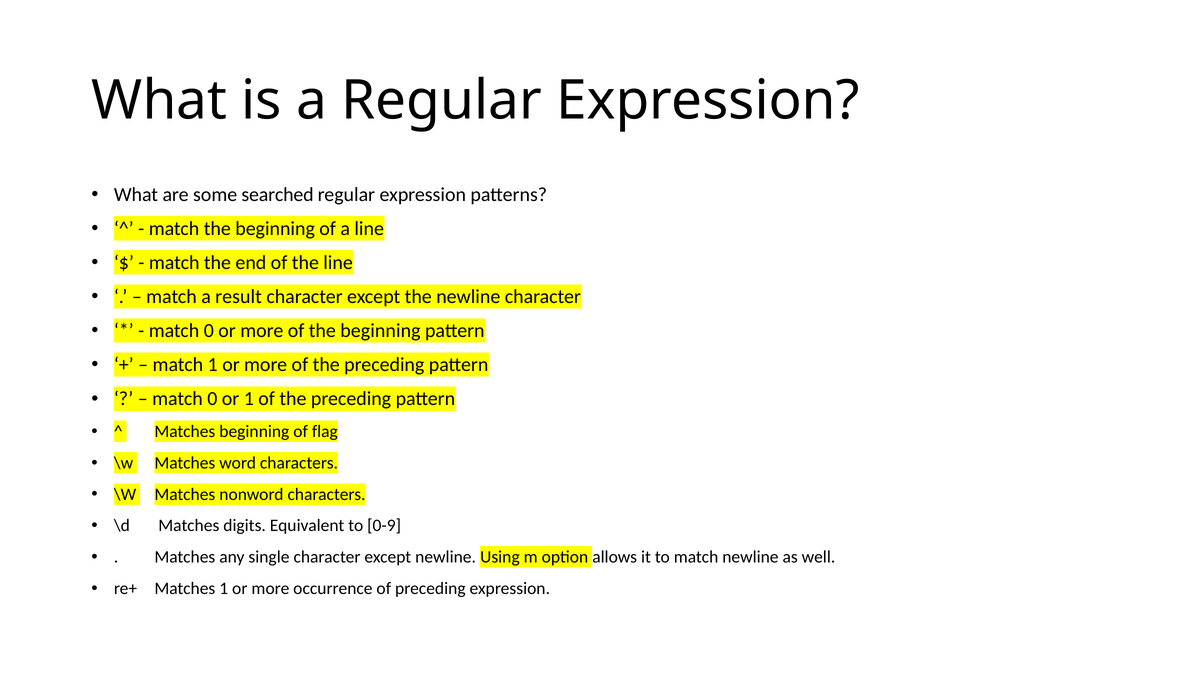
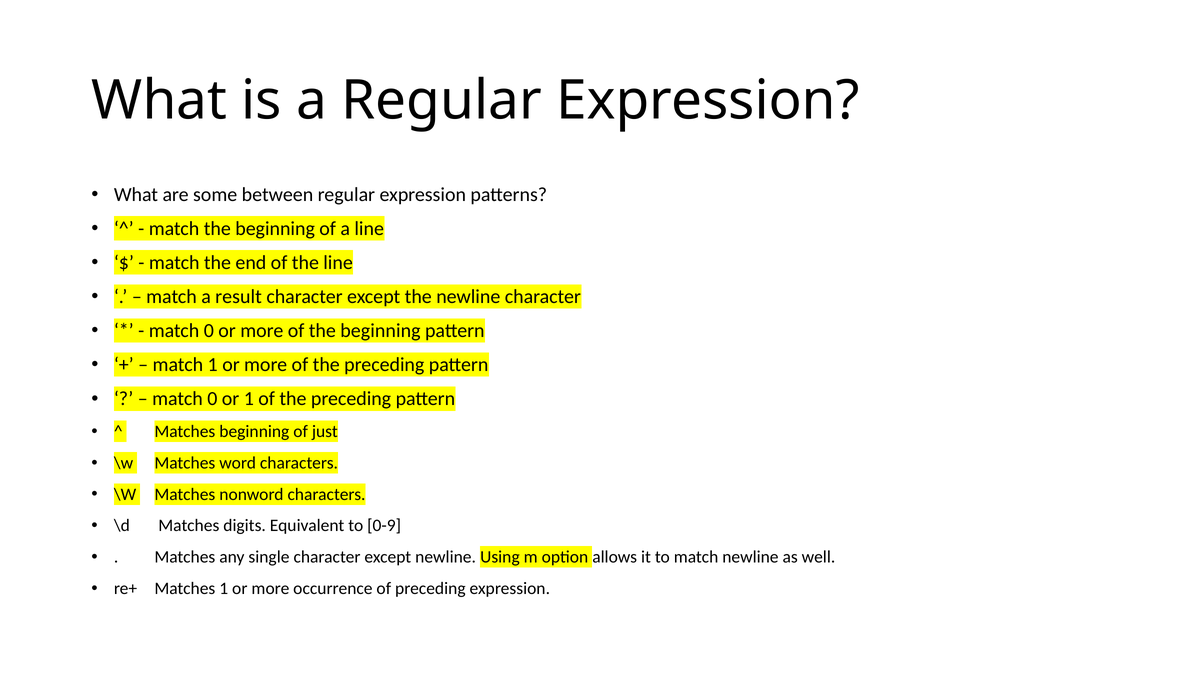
searched: searched -> between (277, 195)
flag: flag -> just (325, 432)
